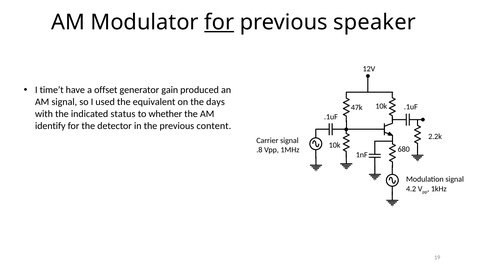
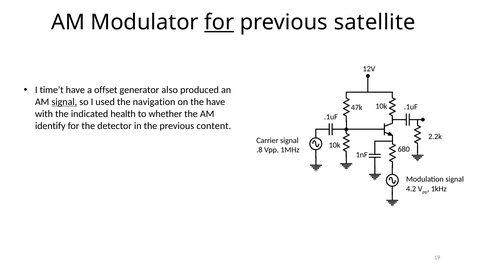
speaker: speaker -> satellite (375, 22)
gain: gain -> also (170, 90)
signal underline: none -> present (64, 102)
equivalent: equivalent -> navigation (154, 102)
the days: days -> have (216, 102)
status: status -> health (123, 114)
